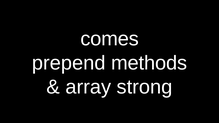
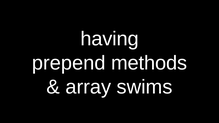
comes: comes -> having (110, 39)
strong: strong -> swims (145, 87)
